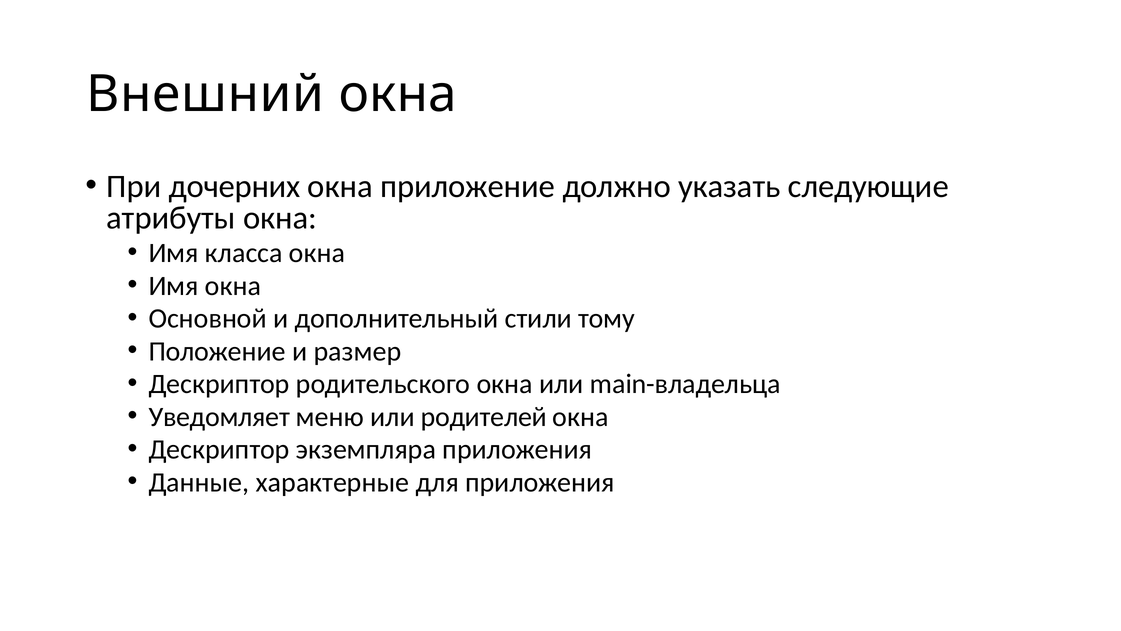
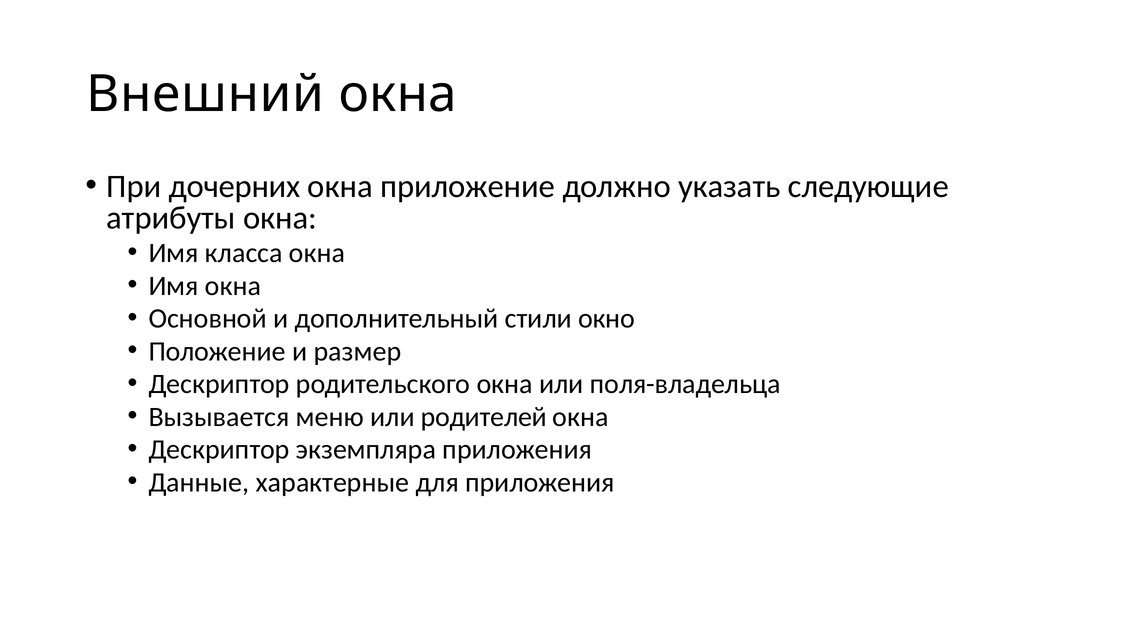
тому: тому -> окно (607, 318)
main-владельца: main-владельца -> поля-владельца (685, 384)
Уведомляет: Уведомляет -> Вызывается (219, 417)
